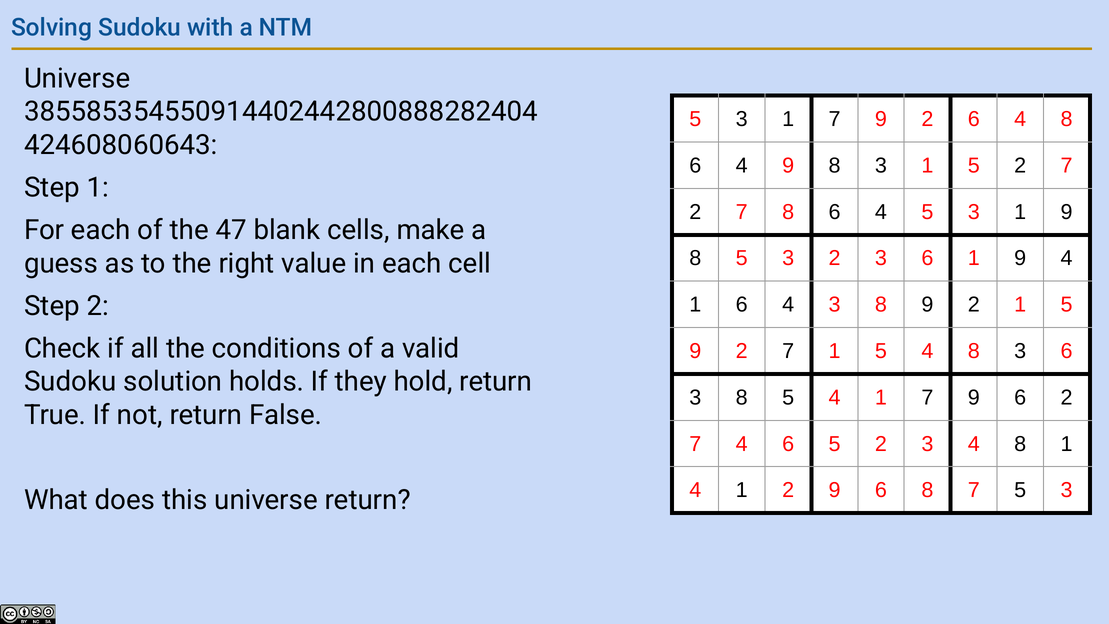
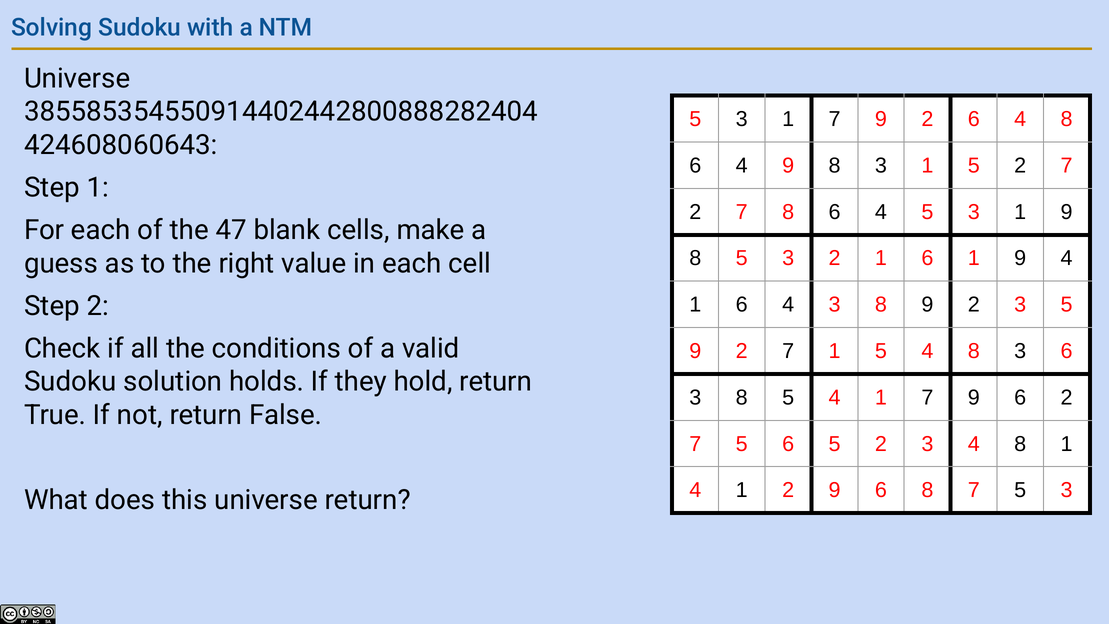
3 2 3: 3 -> 1 (881, 258)
9 2 1: 1 -> 3 (1020, 305)
4: 4 -> 5 (742, 444)
